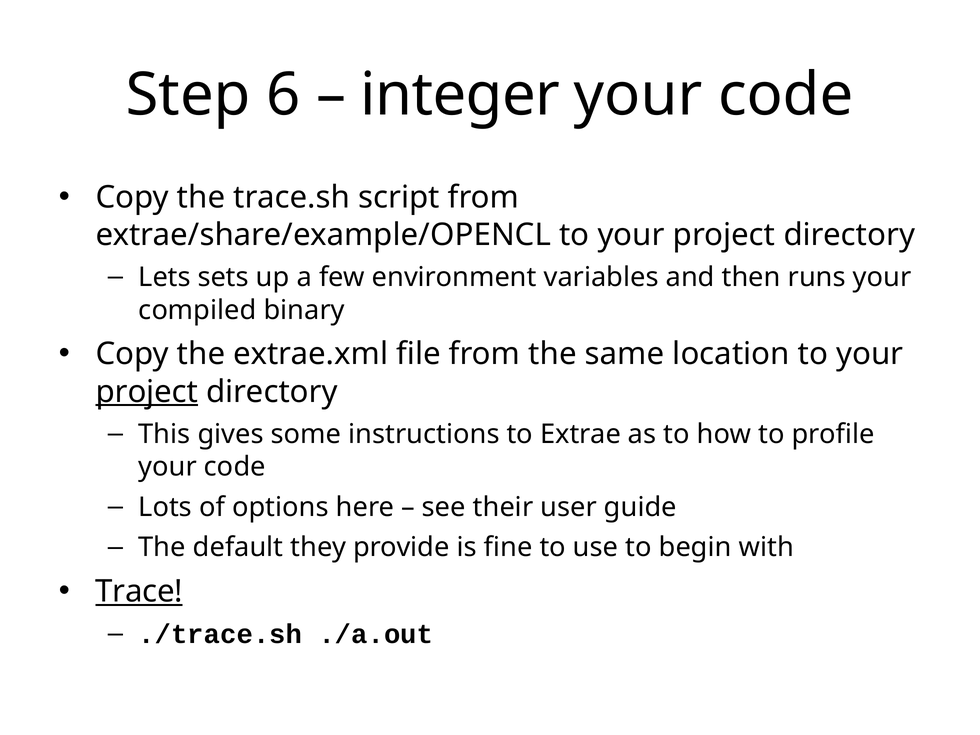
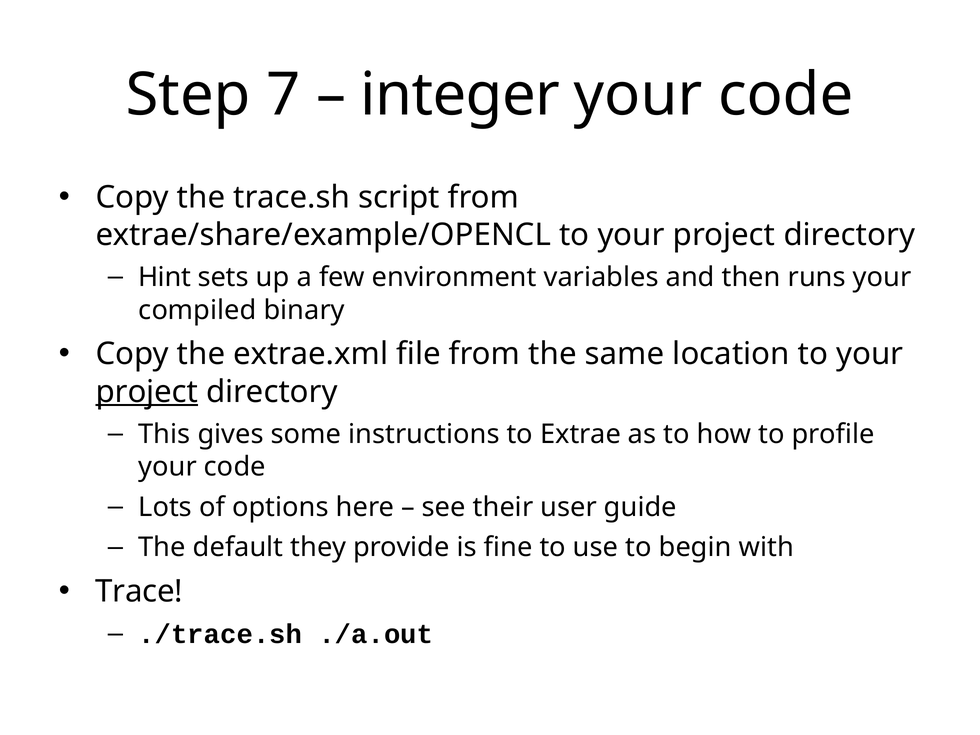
6: 6 -> 7 (283, 95)
Lets: Lets -> Hint (165, 277)
Trace underline: present -> none (139, 592)
